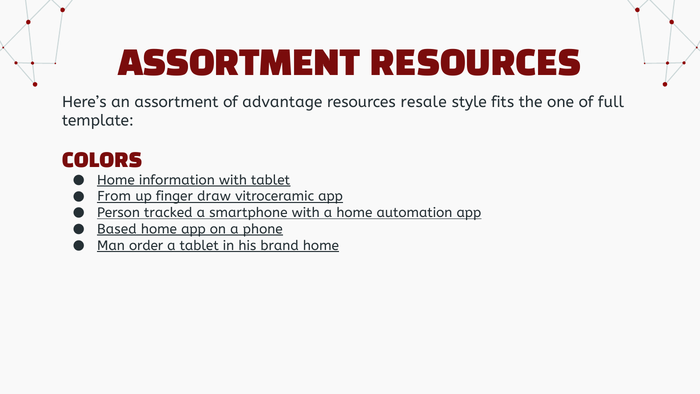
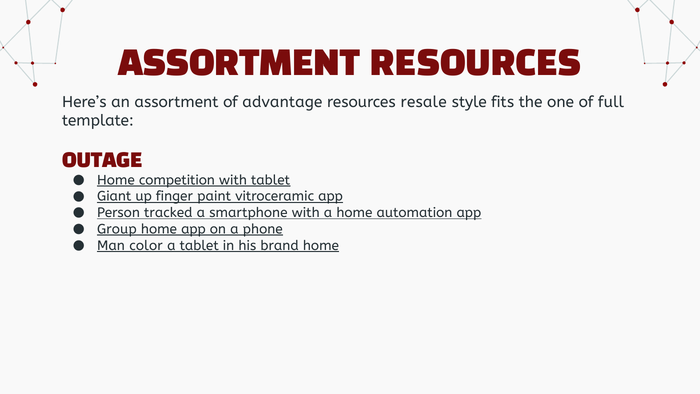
COLORS: COLORS -> OUTAGE (102, 161)
information: information -> competition (177, 180)
From: From -> Giant (114, 196)
draw: draw -> paint (214, 196)
Based: Based -> Group (117, 229)
order: order -> color (146, 245)
